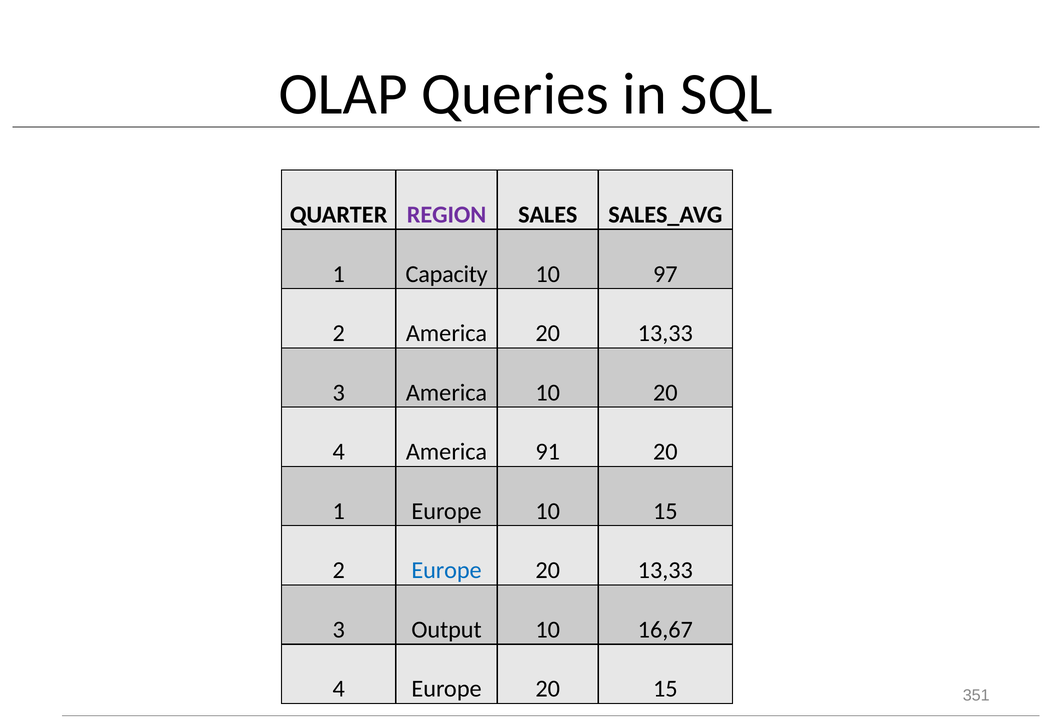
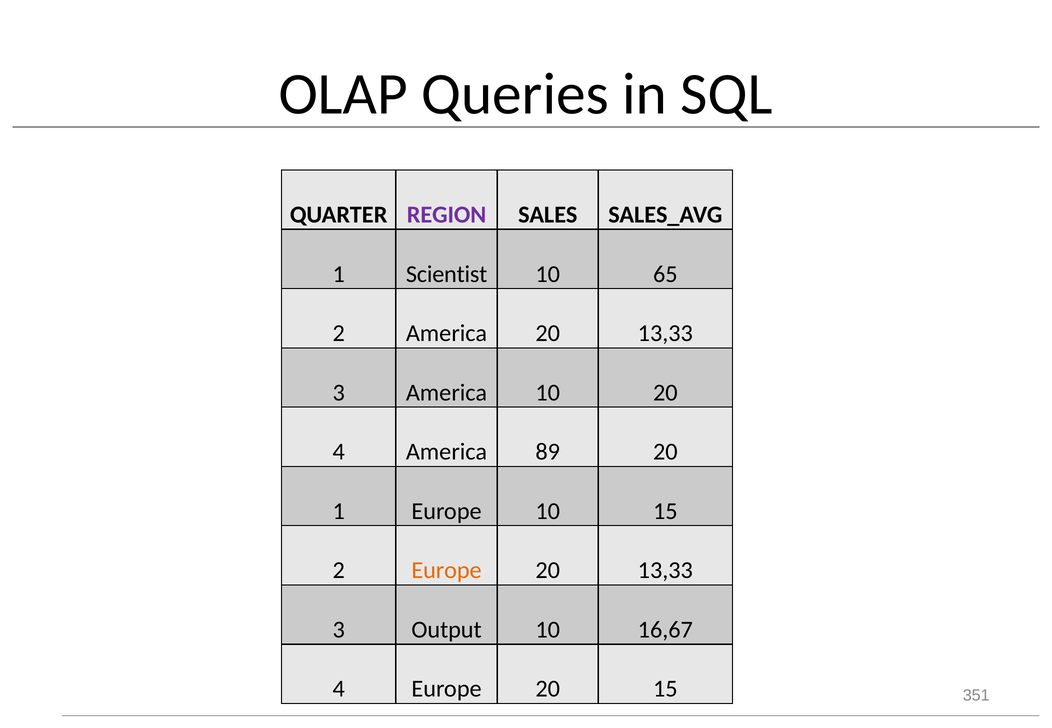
Capacity: Capacity -> Scientist (447, 274)
97: 97 -> 65 (665, 274)
91: 91 -> 89 (548, 452)
Europe colour: blue -> orange (447, 571)
